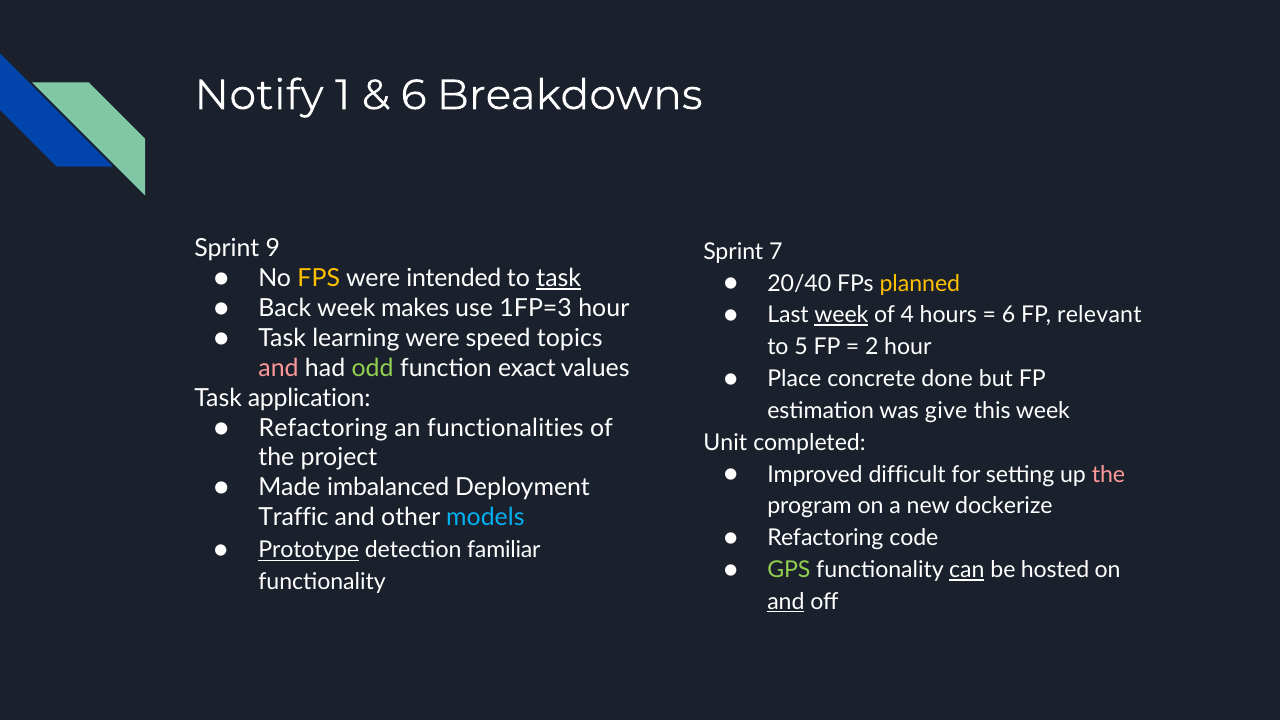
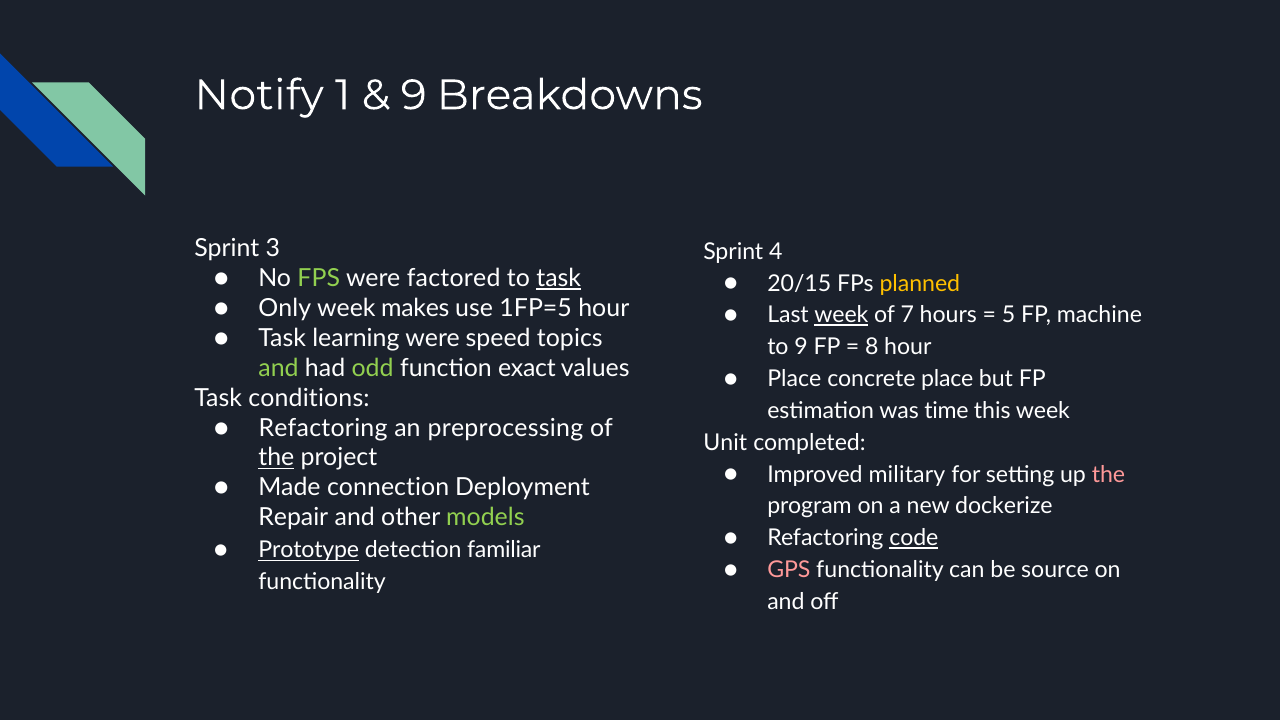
6: 6 -> 9 (414, 95)
9: 9 -> 3 (273, 249)
7: 7 -> 4 (776, 252)
FPS colour: yellow -> light green (319, 278)
intended: intended -> factored (454, 278)
20/40: 20/40 -> 20/15 (799, 283)
Back: Back -> Only (285, 308)
1FP=3: 1FP=3 -> 1FP=5 (536, 308)
4: 4 -> 7 (907, 315)
6: 6 -> 5 (1009, 315)
relevant: relevant -> machine (1099, 315)
to 5: 5 -> 9 (801, 347)
2: 2 -> 8 (872, 347)
and colour: pink -> light green (279, 368)
concrete done: done -> place (947, 379)
application: application -> conditions (309, 398)
give: give -> time (946, 411)
functionalities: functionalities -> preprocessing (505, 428)
the underline: none -> present (276, 458)
difficult: difficult -> military (907, 474)
imbalanced: imbalanced -> connection (388, 488)
Traffic: Traffic -> Repair (293, 517)
models colour: light blue -> light green (485, 517)
code underline: none -> present (914, 538)
GPS colour: light green -> pink (789, 570)
can underline: present -> none (967, 570)
hosted: hosted -> source (1055, 570)
and underline: present -> none (786, 602)
